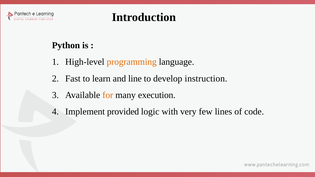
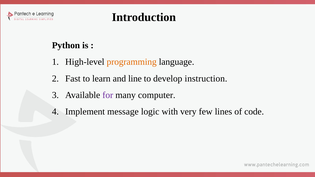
for colour: orange -> purple (108, 95)
execution: execution -> computer (157, 95)
provided: provided -> message (123, 112)
